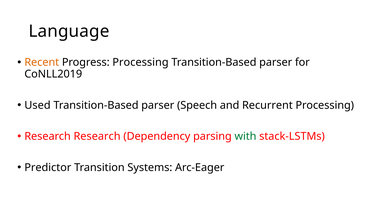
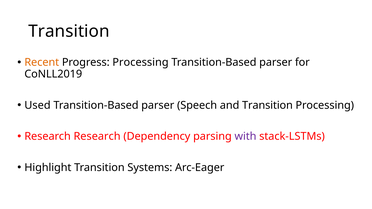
Language: Language -> Transition (69, 31)
and Recurrent: Recurrent -> Transition (267, 105)
with colour: green -> purple (245, 137)
Predictor: Predictor -> Highlight (48, 168)
